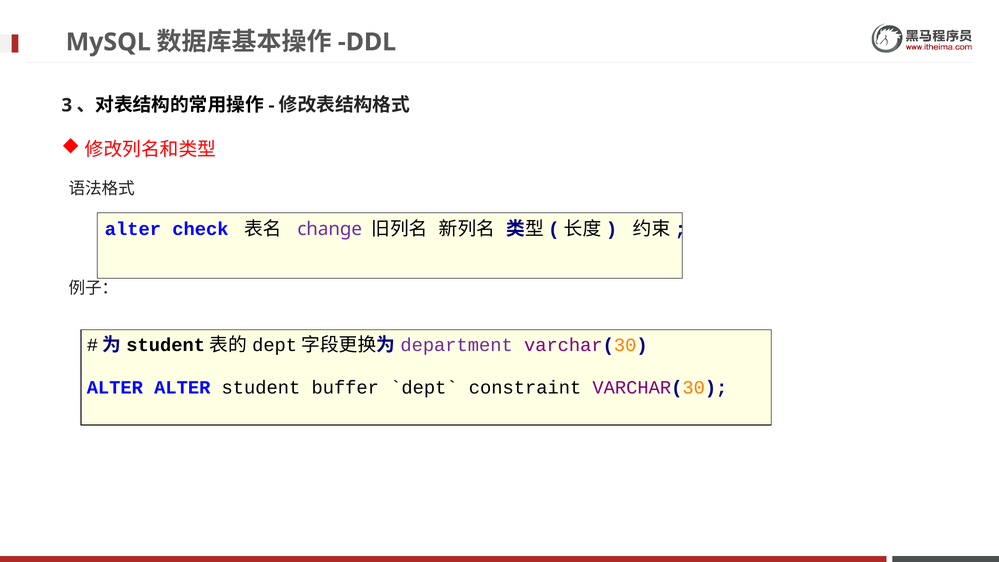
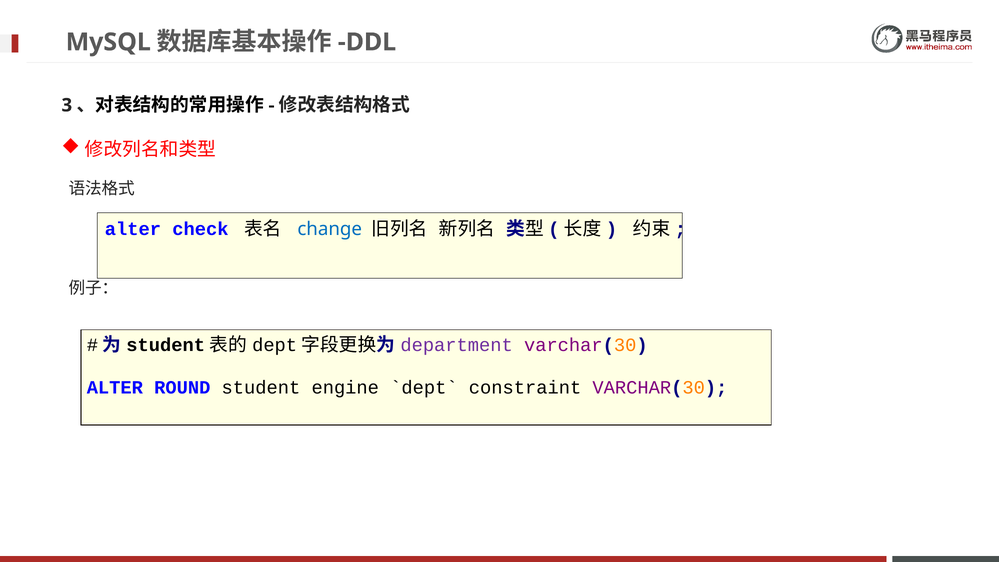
change colour: purple -> blue (330, 229)
ALTER ALTER: ALTER -> ROUND (182, 388)
buffer: buffer -> engine (345, 388)
